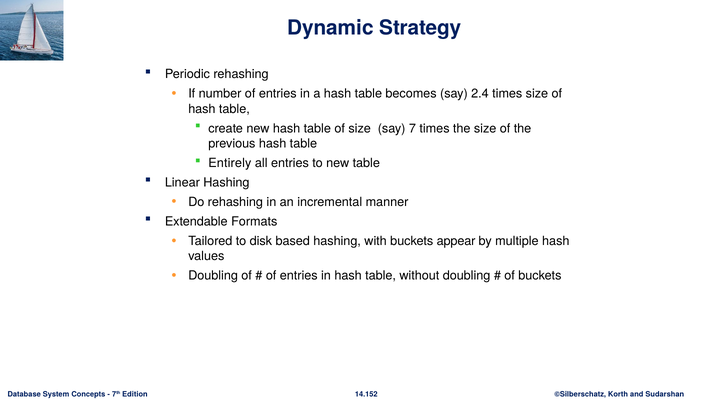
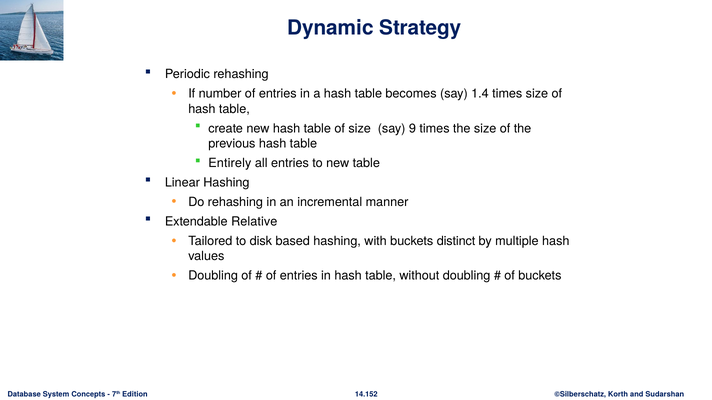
2.4: 2.4 -> 1.4 (480, 94)
7: 7 -> 9 (412, 129)
Formats: Formats -> Relative (254, 222)
appear: appear -> distinct (456, 241)
